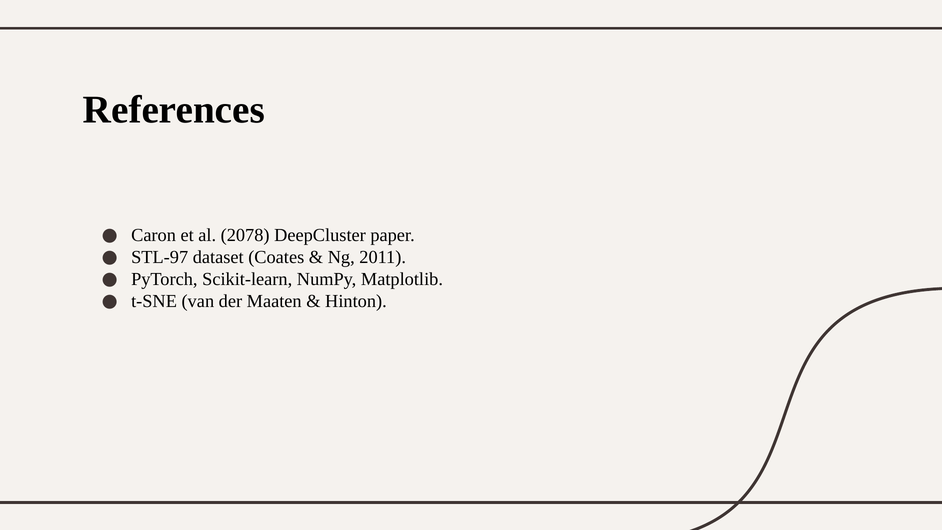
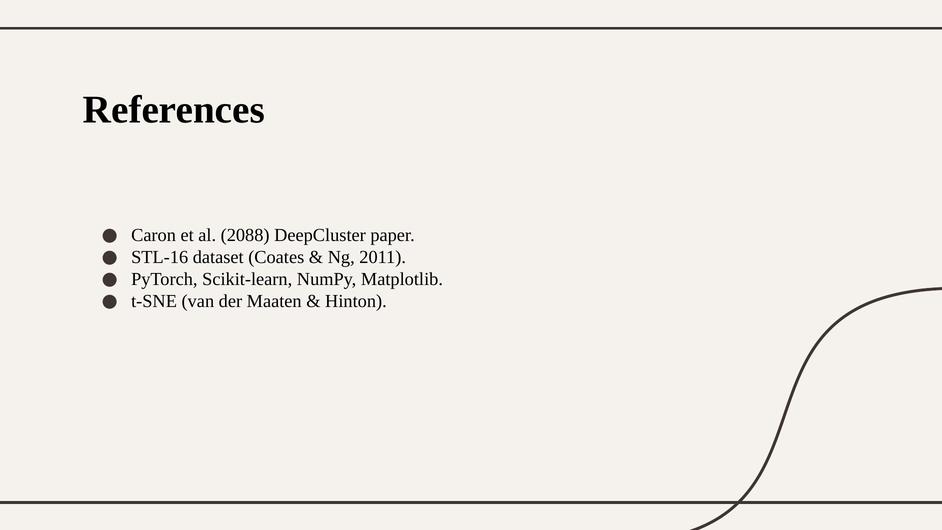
2078: 2078 -> 2088 (245, 235)
STL-97: STL-97 -> STL-16 (160, 257)
